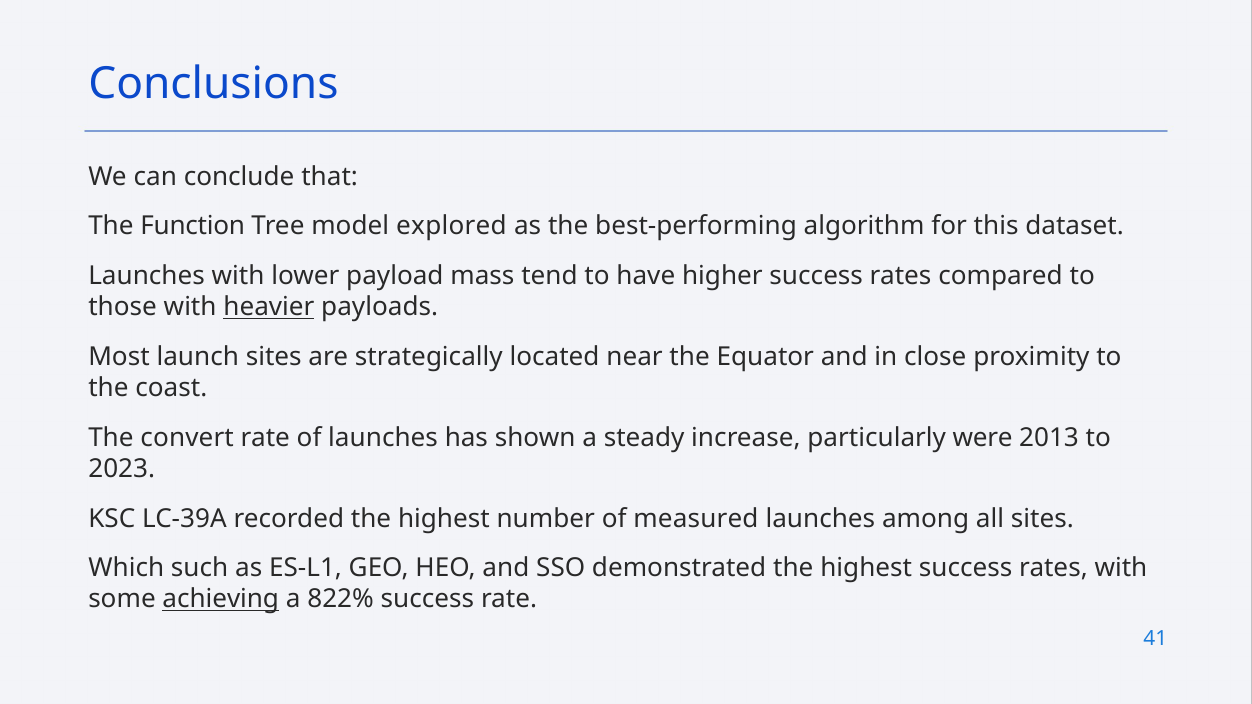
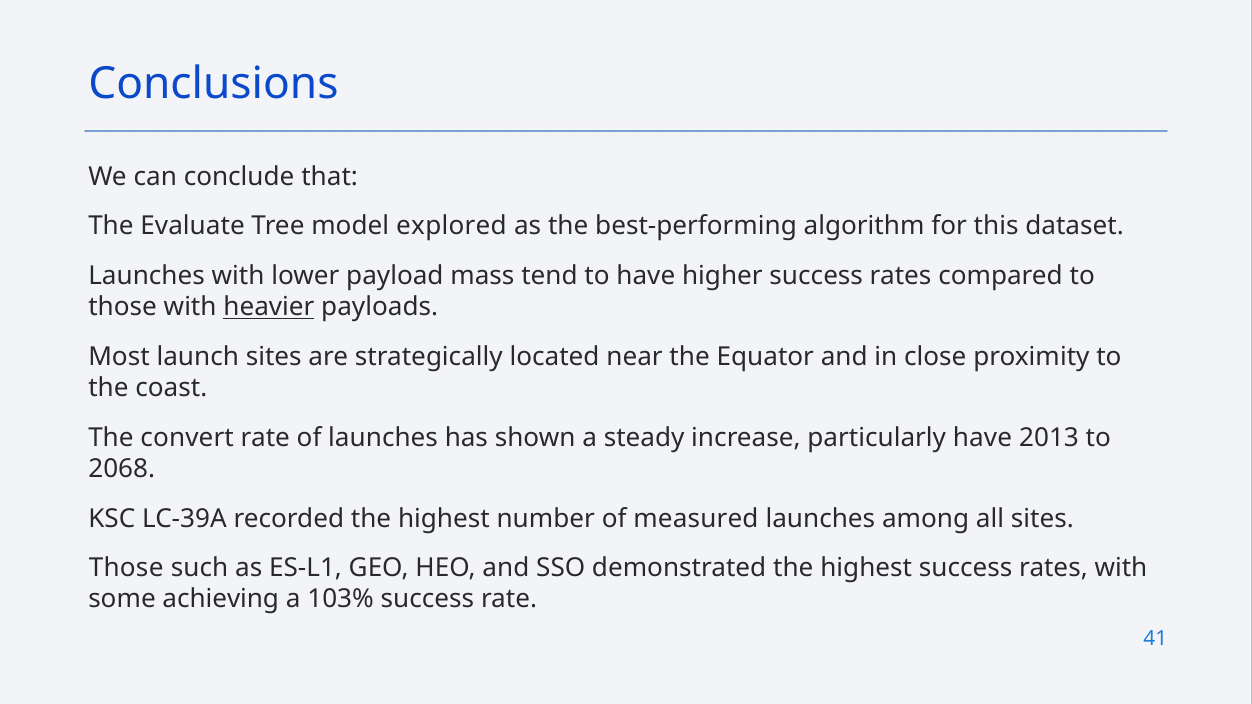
Function: Function -> Evaluate (193, 226)
particularly were: were -> have (982, 438)
2023: 2023 -> 2068 (122, 469)
Which: Which -> Those (126, 568)
achieving underline: present -> none (221, 600)
822%: 822% -> 103% (341, 600)
